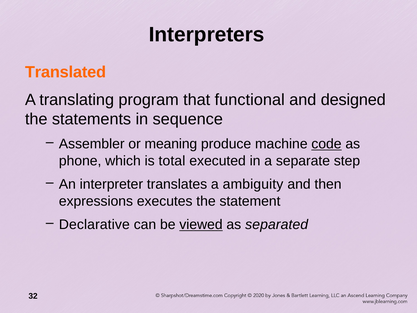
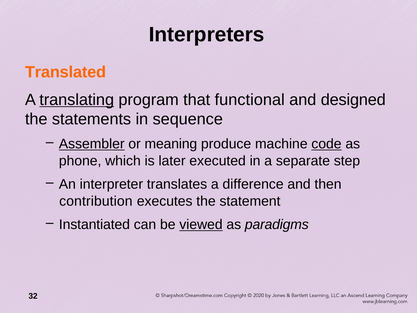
translating underline: none -> present (77, 100)
Assembler underline: none -> present (92, 144)
total: total -> later (172, 161)
ambiguity: ambiguity -> difference (253, 184)
expressions: expressions -> contribution (96, 201)
Declarative: Declarative -> Instantiated (94, 225)
separated: separated -> paradigms (277, 225)
